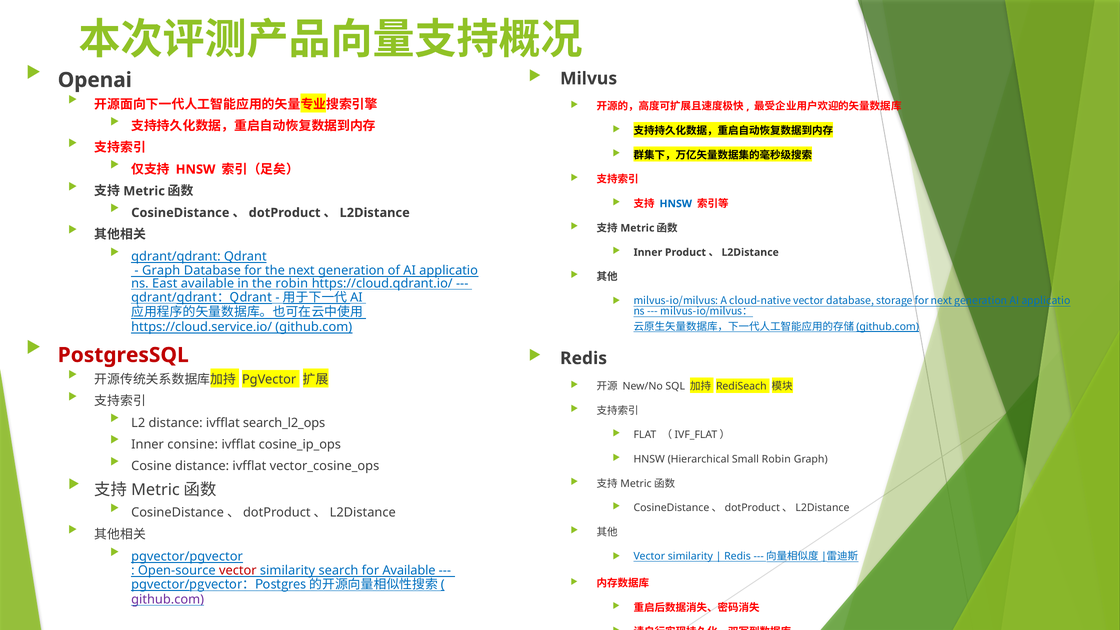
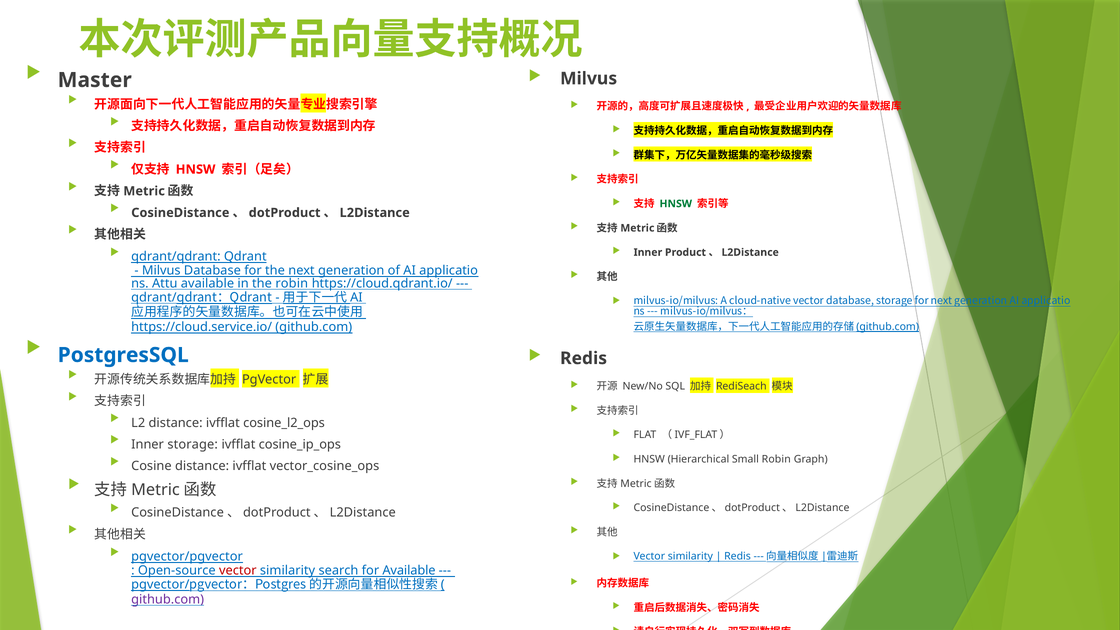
Openai: Openai -> Master (95, 80)
HNSW colour: blue -> green (676, 204)
Graph: Graph -> Milvus (161, 271)
East: East -> Attu (165, 283)
PostgresSQL colour: red -> blue (123, 355)
search_l2_ops: search_l2_ops -> cosine_l2_ops (284, 423)
Inner consine: consine -> storage (193, 444)
